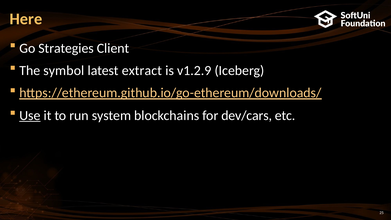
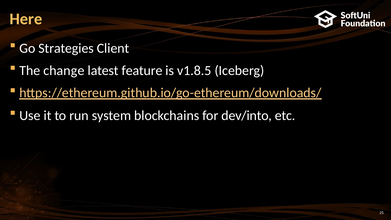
symbol: symbol -> change (64, 71)
extract: extract -> feature (142, 71)
v1.2.9: v1.2.9 -> v1.8.5 (194, 71)
Use underline: present -> none (30, 115)
dev/cars: dev/cars -> dev/into (247, 115)
